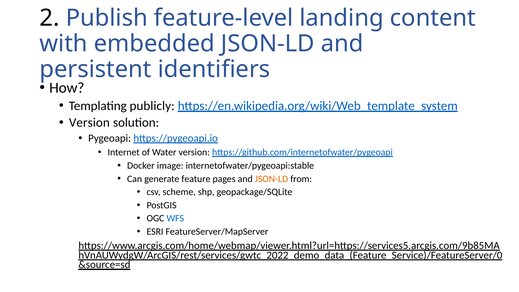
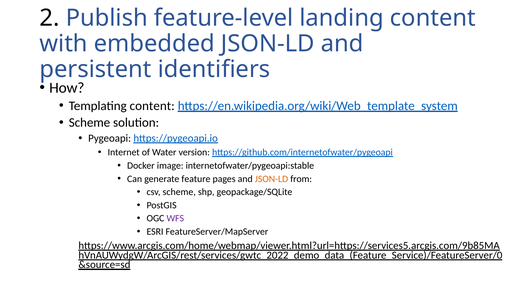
Templating publicly: publicly -> content (152, 106)
Version: Version -> Scheme (89, 123)
WFS colour: blue -> purple (175, 218)
